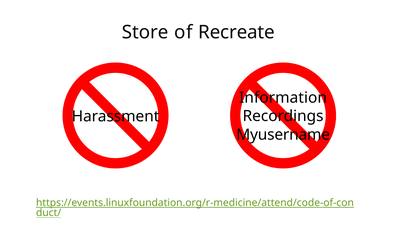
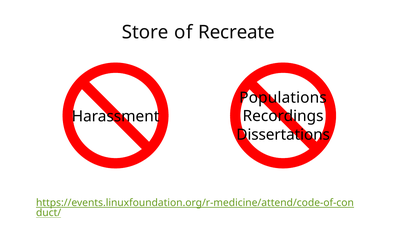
Information: Information -> Populations (283, 98)
Myusername: Myusername -> Dissertations (283, 135)
